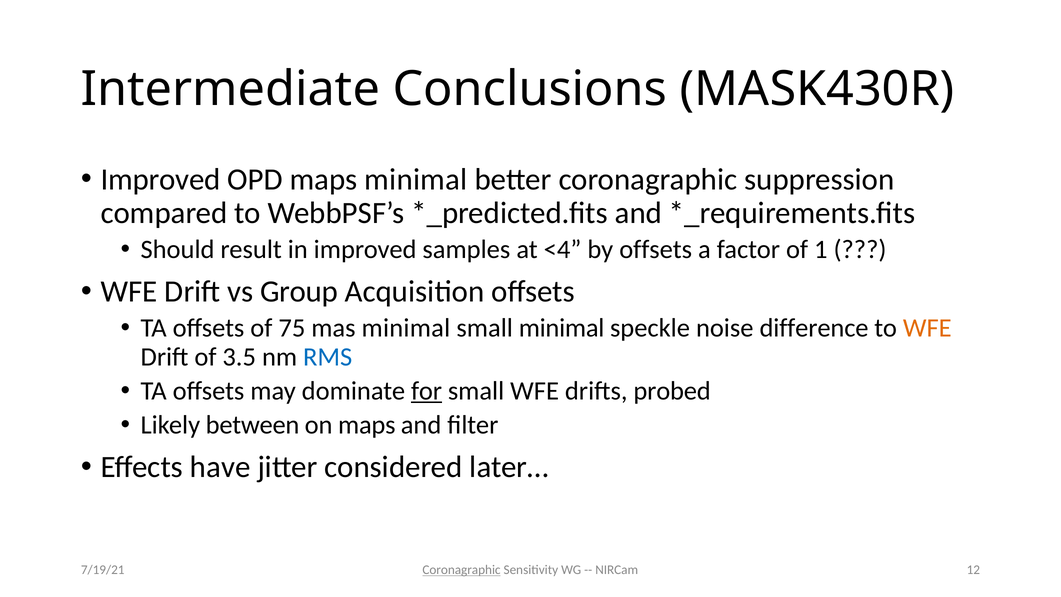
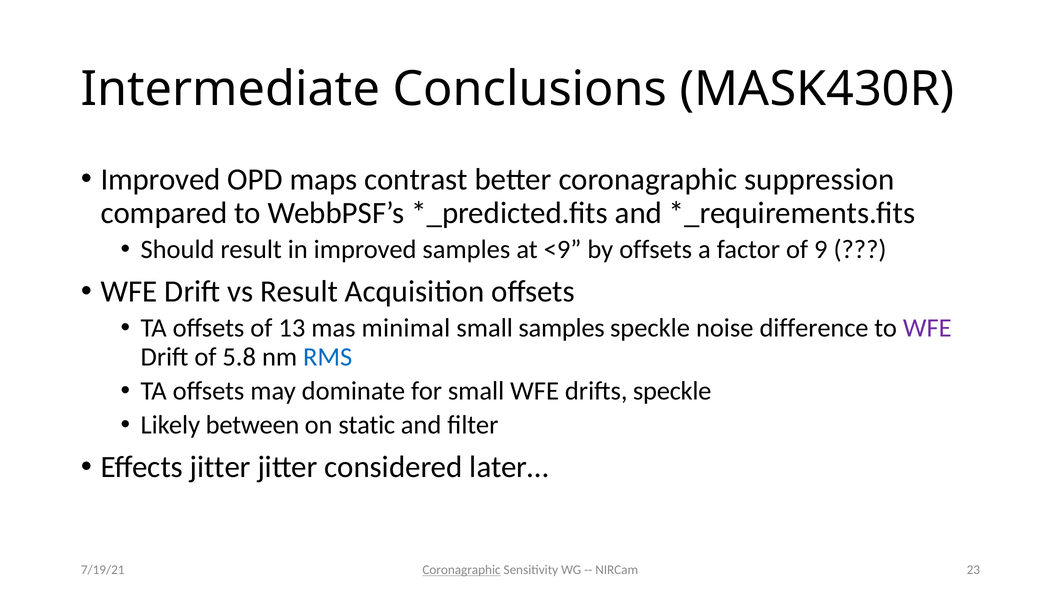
maps minimal: minimal -> contrast (416, 179)
<4: <4 -> <9 (563, 249)
1: 1 -> 9 (821, 249)
vs Group: Group -> Result (299, 291)
75: 75 -> 13 (292, 328)
small minimal: minimal -> samples (562, 328)
WFE colour: orange -> purple (927, 328)
3.5: 3.5 -> 5.8 (239, 357)
for underline: present -> none (427, 391)
drifts probed: probed -> speckle (672, 391)
on maps: maps -> static (367, 425)
Effects have: have -> jitter (220, 467)
12: 12 -> 23 (973, 570)
